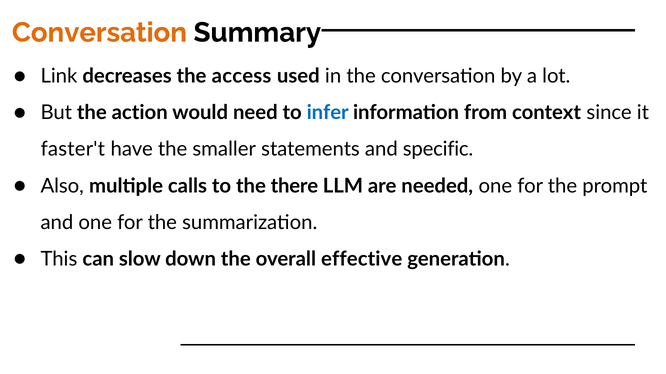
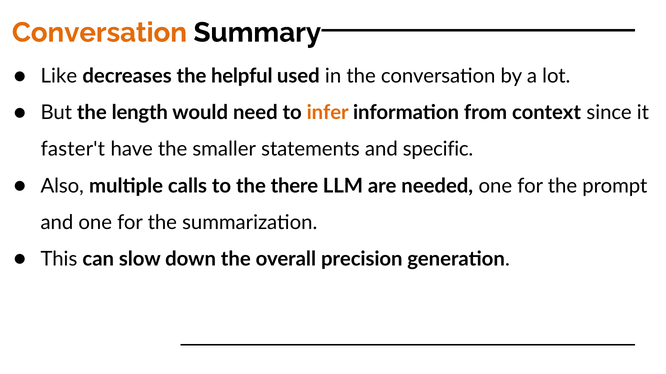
Link: Link -> Like (59, 76)
access: access -> helpful (242, 76)
action: action -> length (140, 113)
infer colour: blue -> orange (328, 113)
effective: effective -> precision (362, 259)
